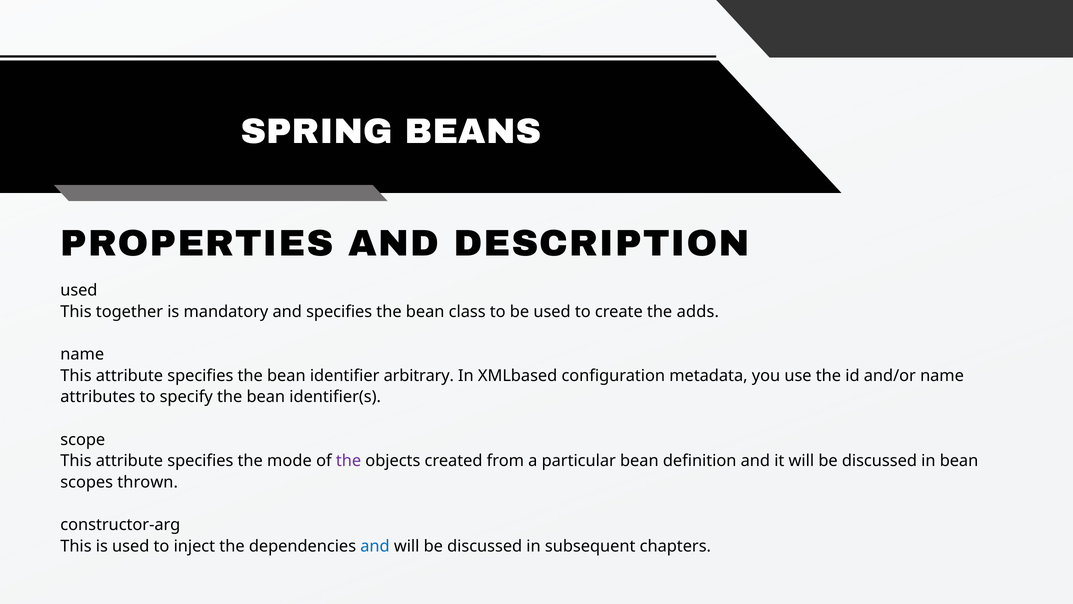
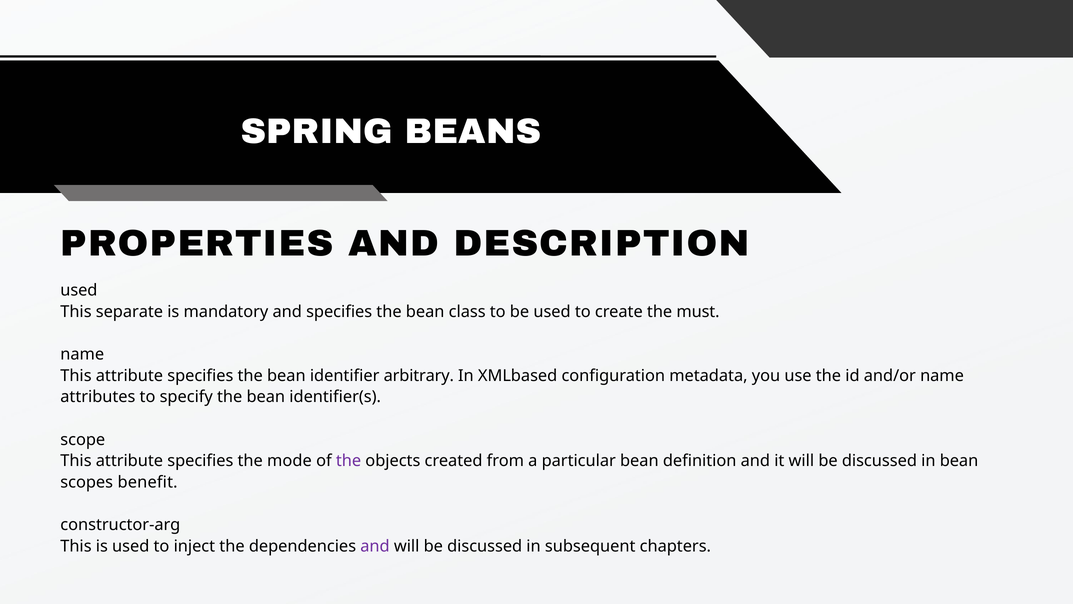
together: together -> separate (129, 312)
adds: adds -> must (698, 312)
thrown: thrown -> benefit (148, 482)
and colour: blue -> purple (375, 546)
